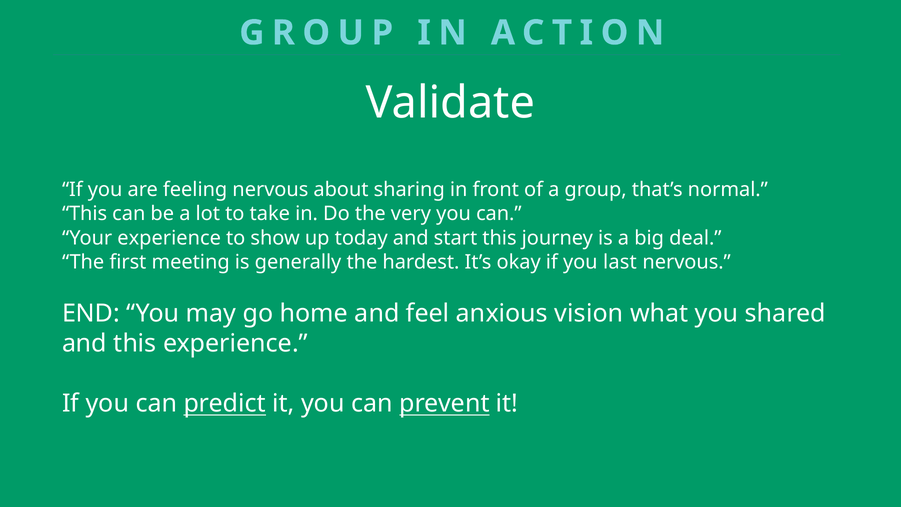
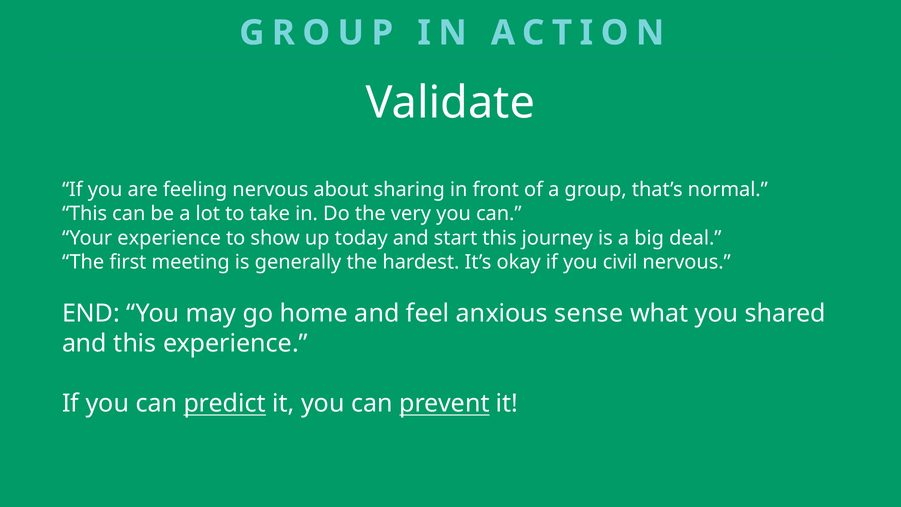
last: last -> civil (620, 262)
vision: vision -> sense (589, 313)
